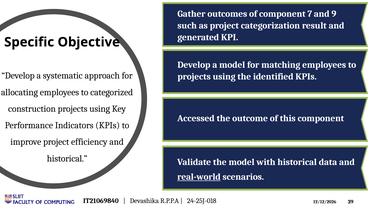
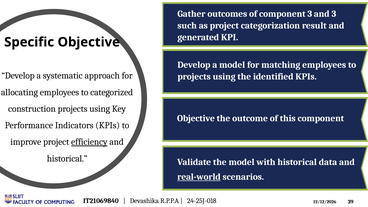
component 7: 7 -> 3 (310, 14)
and 9: 9 -> 3 (334, 14)
Accessed: Accessed -> Objective (196, 118)
efficiency underline: none -> present (89, 142)
